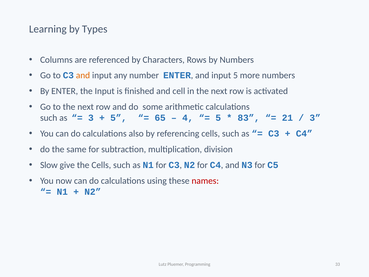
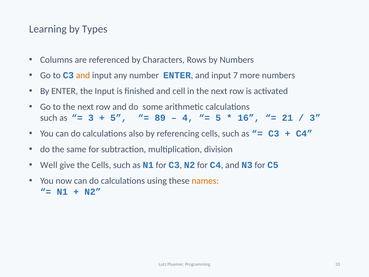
input 5: 5 -> 7 (236, 75)
65: 65 -> 89 (160, 118)
83: 83 -> 16 (249, 118)
Slow: Slow -> Well (49, 165)
names colour: red -> orange (205, 181)
